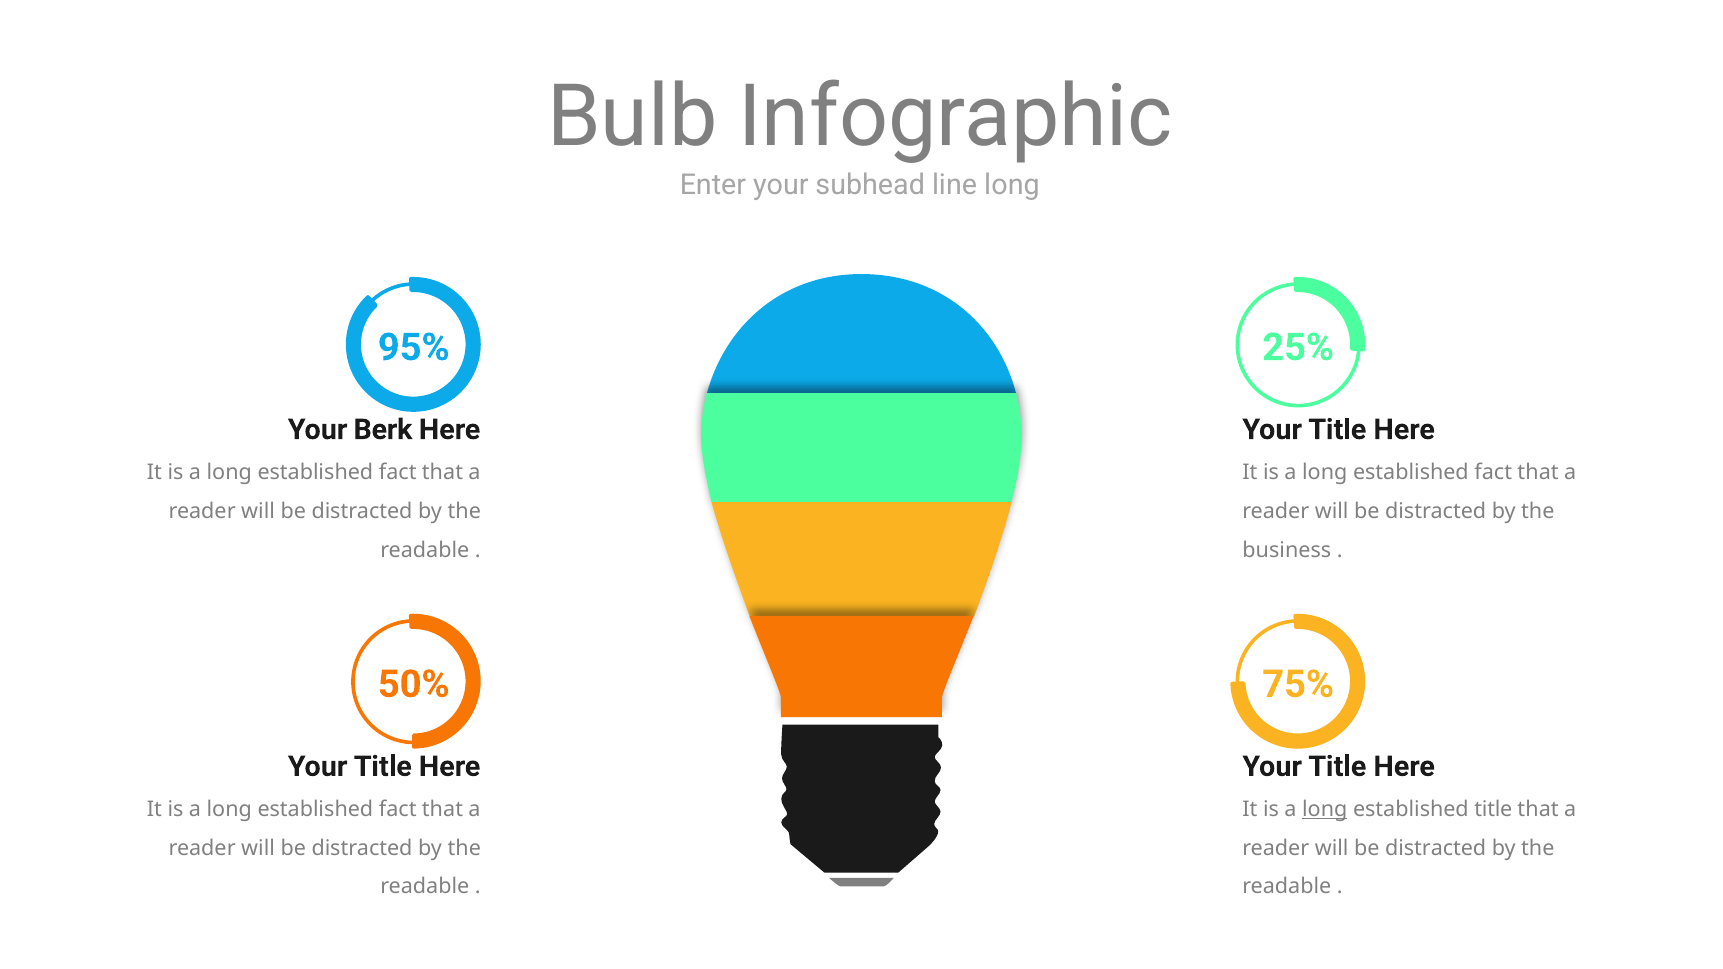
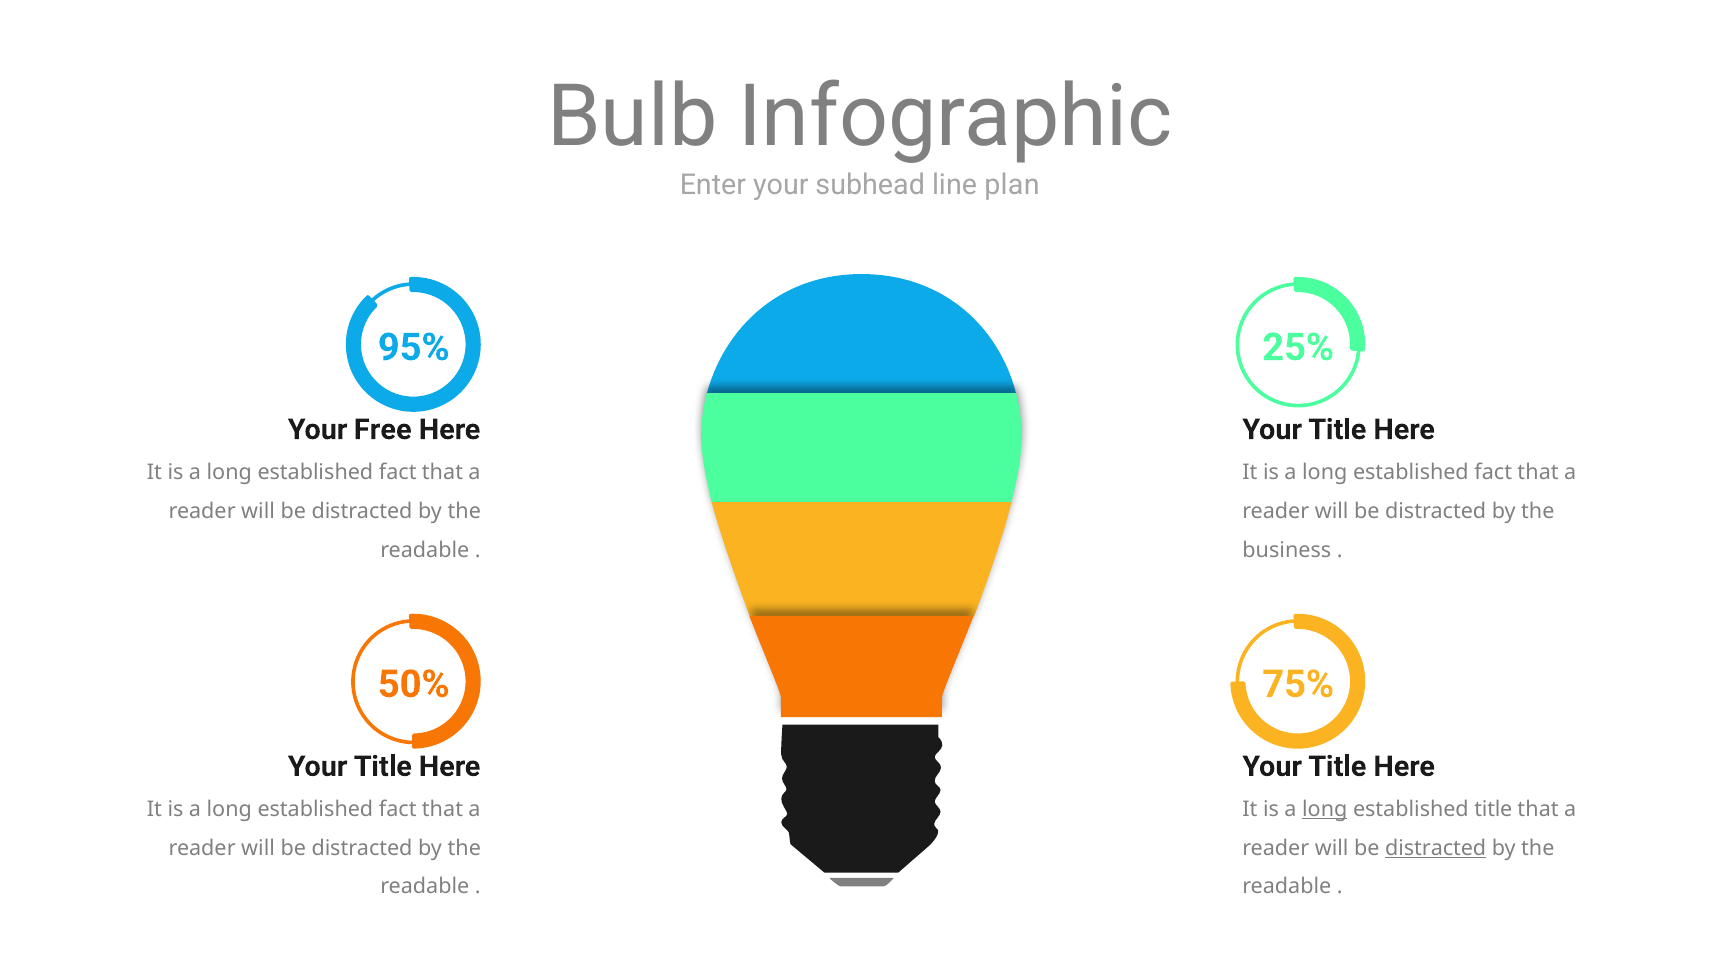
line long: long -> plan (1012, 185)
Berk: Berk -> Free (383, 430)
distracted underline: none -> present (1436, 848)
